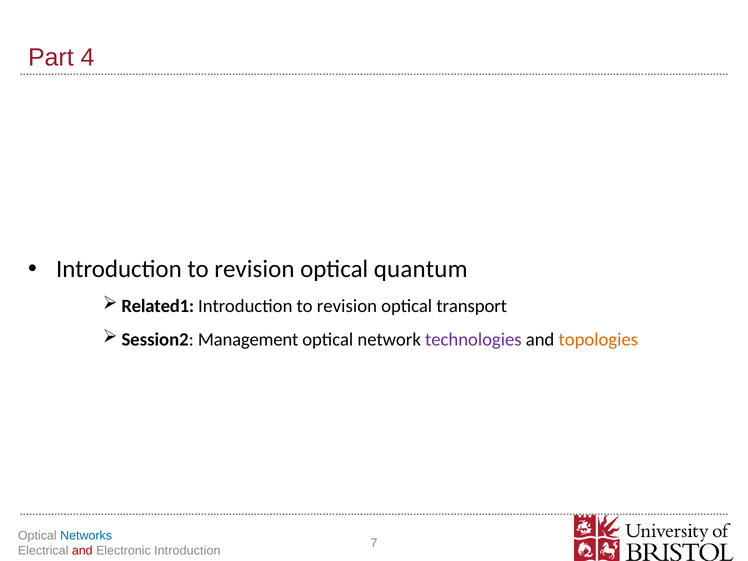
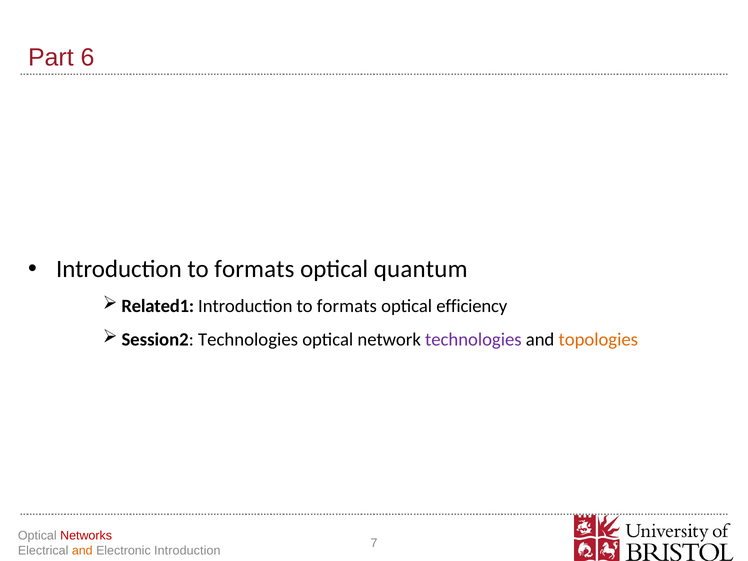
4: 4 -> 6 (87, 57)
revision: revision -> formats (254, 269)
revision: revision -> formats (347, 306)
transport: transport -> efficiency (472, 306)
Session2 Management: Management -> Technologies (248, 340)
Networks colour: blue -> red (86, 536)
and colour: red -> orange (82, 551)
